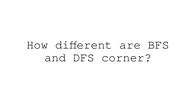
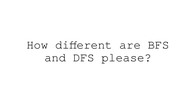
corner: corner -> please (126, 57)
